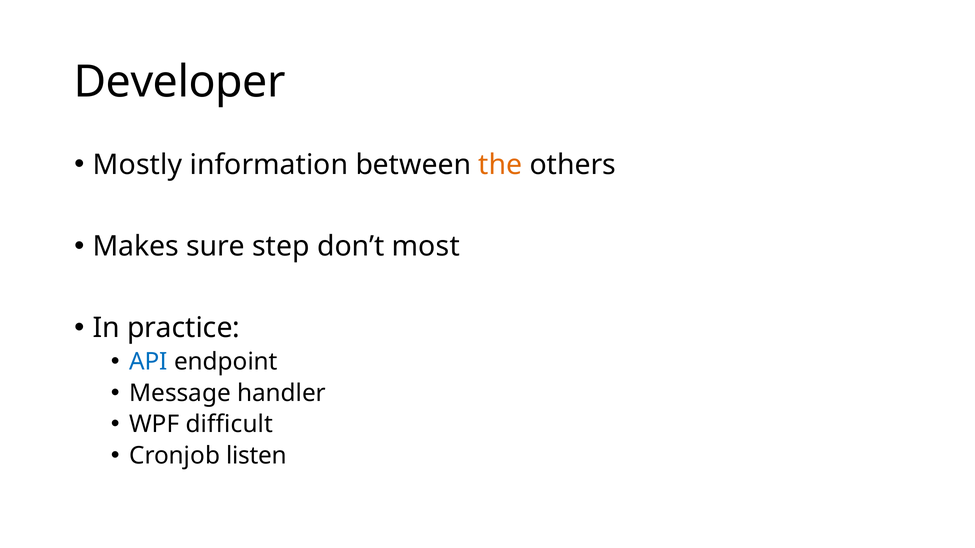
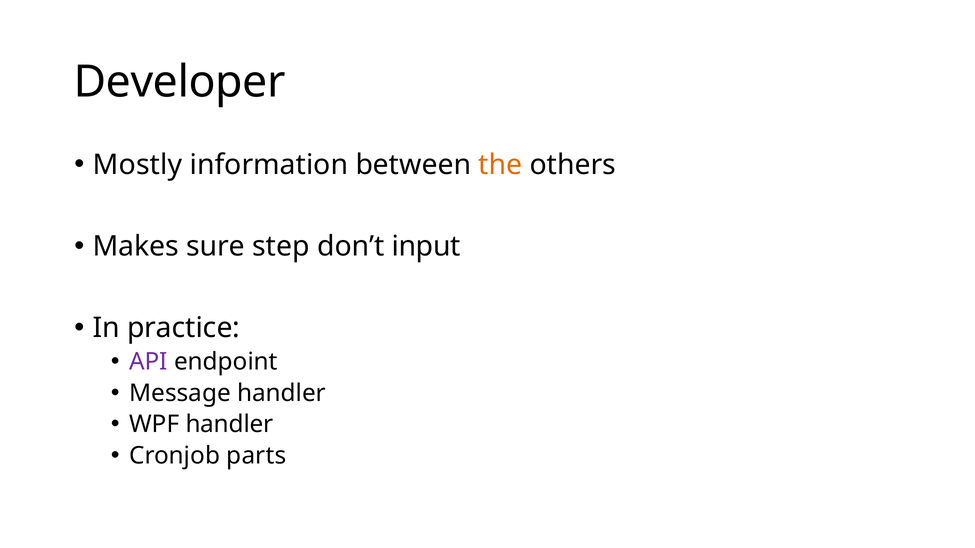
most: most -> input (426, 247)
API colour: blue -> purple (148, 362)
WPF difficult: difficult -> handler (229, 425)
listen: listen -> parts (256, 456)
